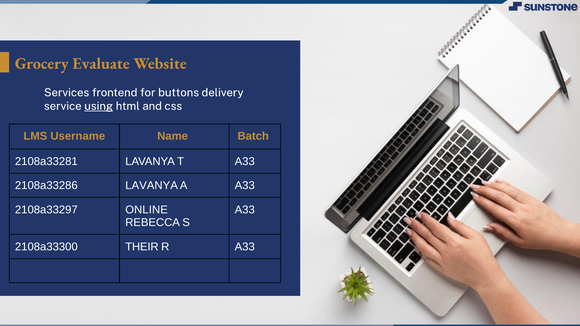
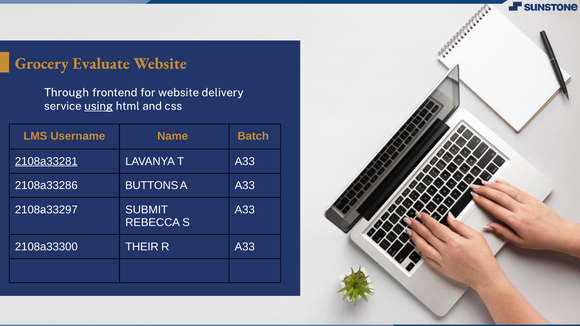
Services: Services -> Through (67, 93)
for buttons: buttons -> website (179, 93)
2108a33281 underline: none -> present (46, 161)
2108a33286 LAVANYA: LAVANYA -> BUTTONS (152, 186)
ONLINE: ONLINE -> SUBMIT (147, 210)
